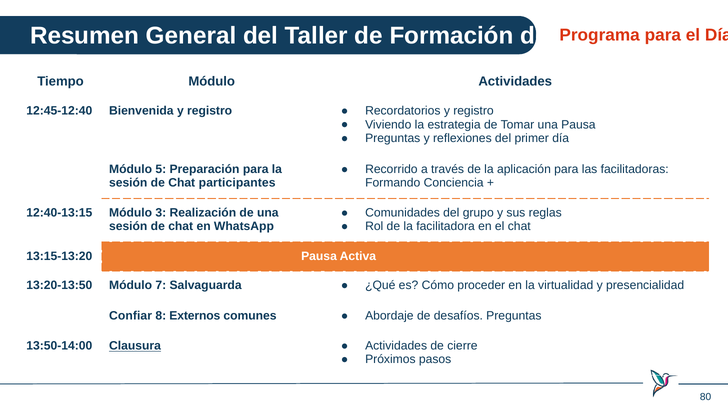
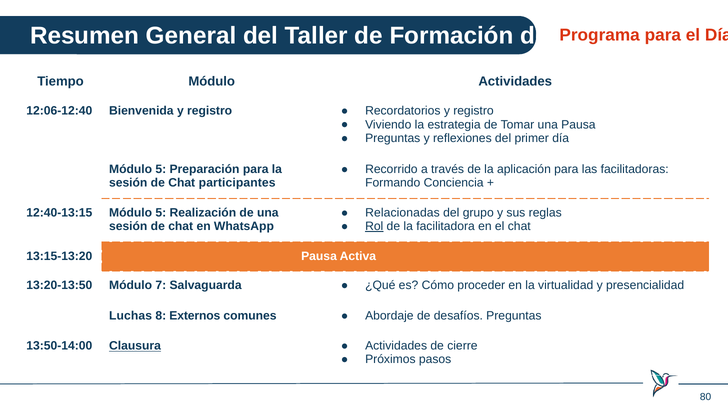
12:45-12:40: 12:45-12:40 -> 12:06-12:40 (59, 111)
12:40-13:15 Módulo 3: 3 -> 5 (161, 213)
Comunidades: Comunidades -> Relacionadas (402, 213)
Rol underline: none -> present (374, 227)
Confiar: Confiar -> Luchas (131, 316)
